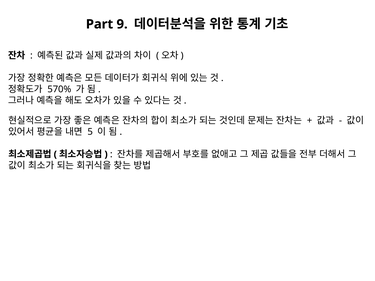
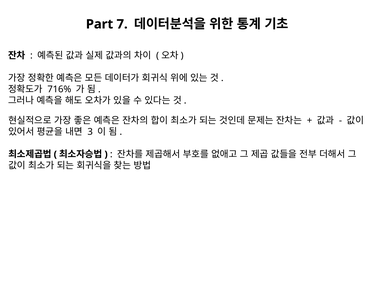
9: 9 -> 7 (122, 24)
570%: 570% -> 716% (59, 89)
5: 5 -> 3 (90, 132)
